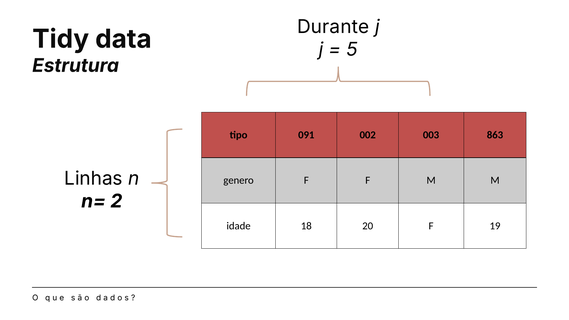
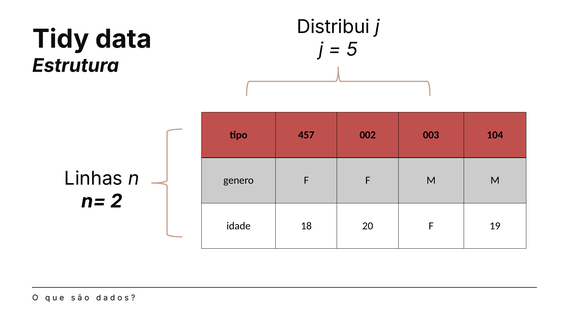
Durante: Durante -> Distribui (333, 27)
091: 091 -> 457 (306, 135)
863: 863 -> 104 (495, 135)
